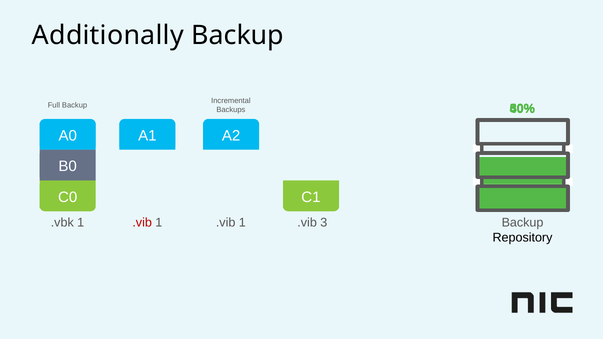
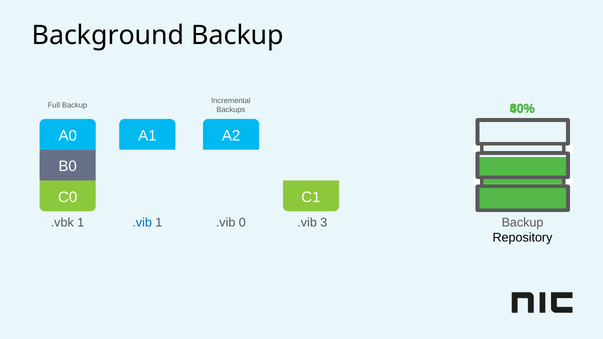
Additionally: Additionally -> Background (108, 35)
.vib colour: red -> blue (142, 223)
1: 1 -> 0 (242, 223)
